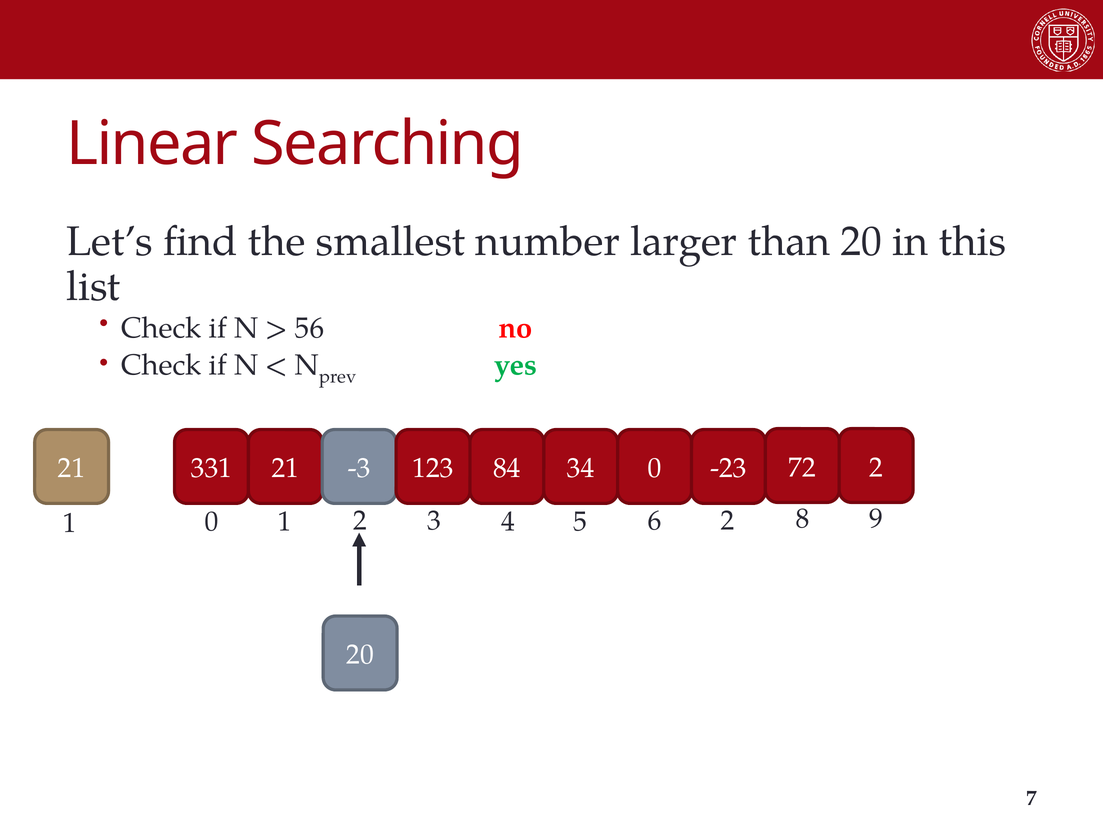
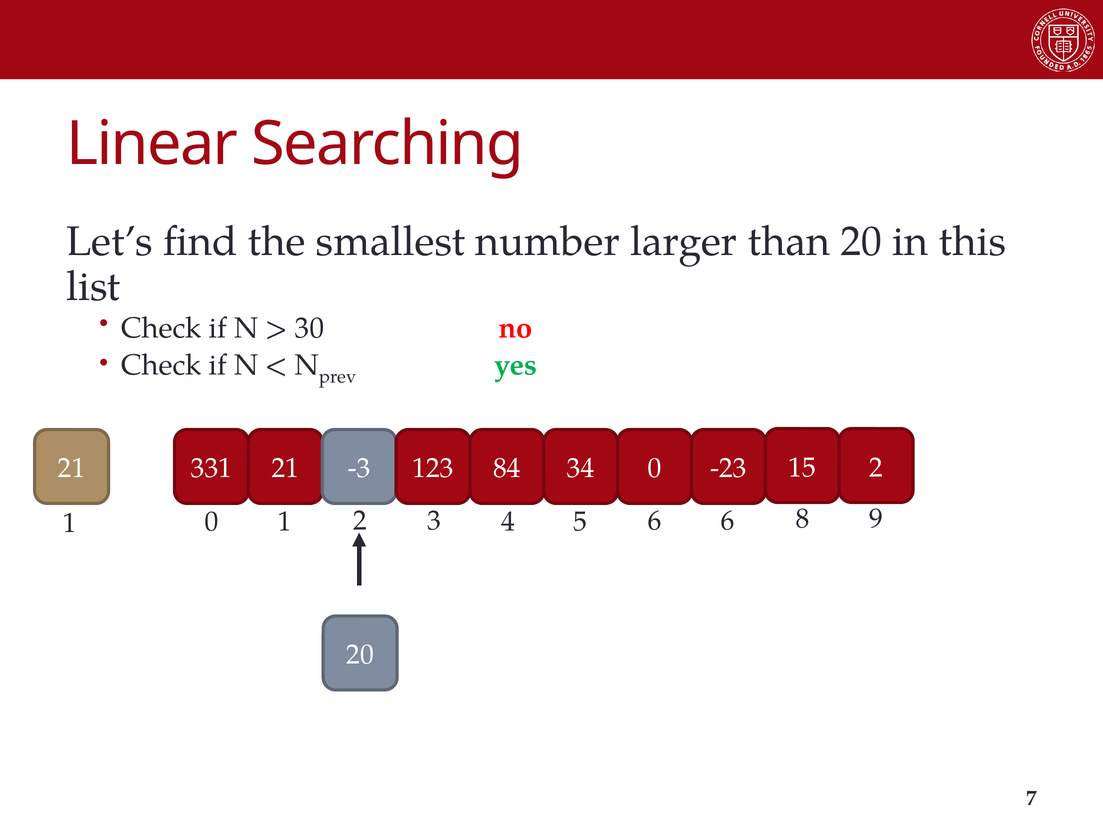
56: 56 -> 30 (310, 328)
72: 72 -> 15 (802, 468)
6 2: 2 -> 6 (727, 521)
